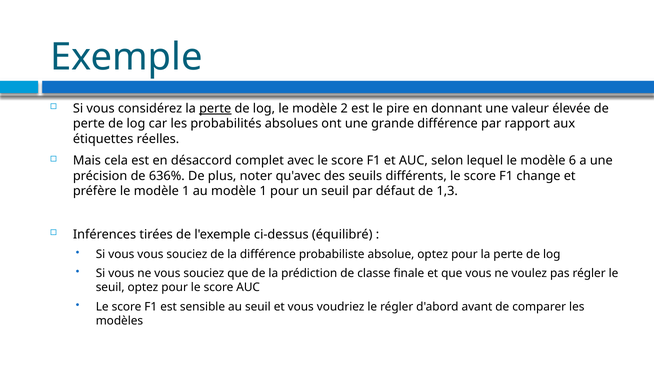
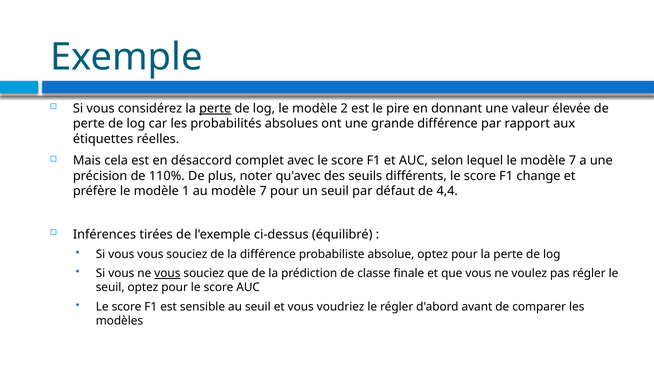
le modèle 6: 6 -> 7 (572, 161)
636%: 636% -> 110% (167, 176)
au modèle 1: 1 -> 7 (263, 191)
1,3: 1,3 -> 4,4 (447, 191)
vous underline: none -> present (167, 273)
